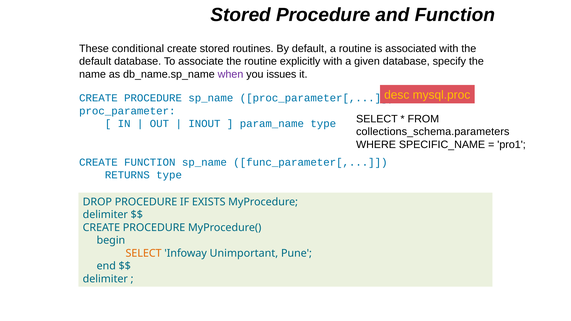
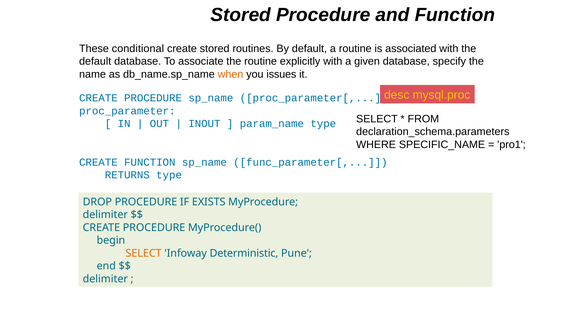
when colour: purple -> orange (230, 74)
collections_schema.parameters: collections_schema.parameters -> declaration_schema.parameters (433, 132)
Unimportant: Unimportant -> Deterministic (244, 253)
